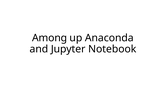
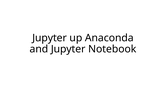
Among: Among -> Jupyter (50, 38)
